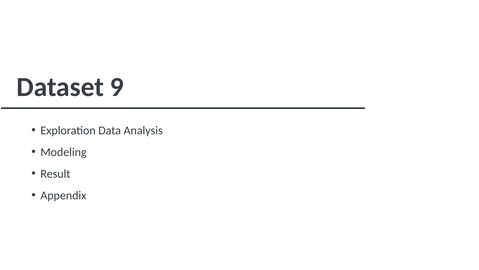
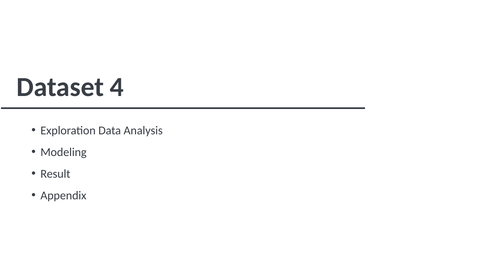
9: 9 -> 4 (117, 87)
